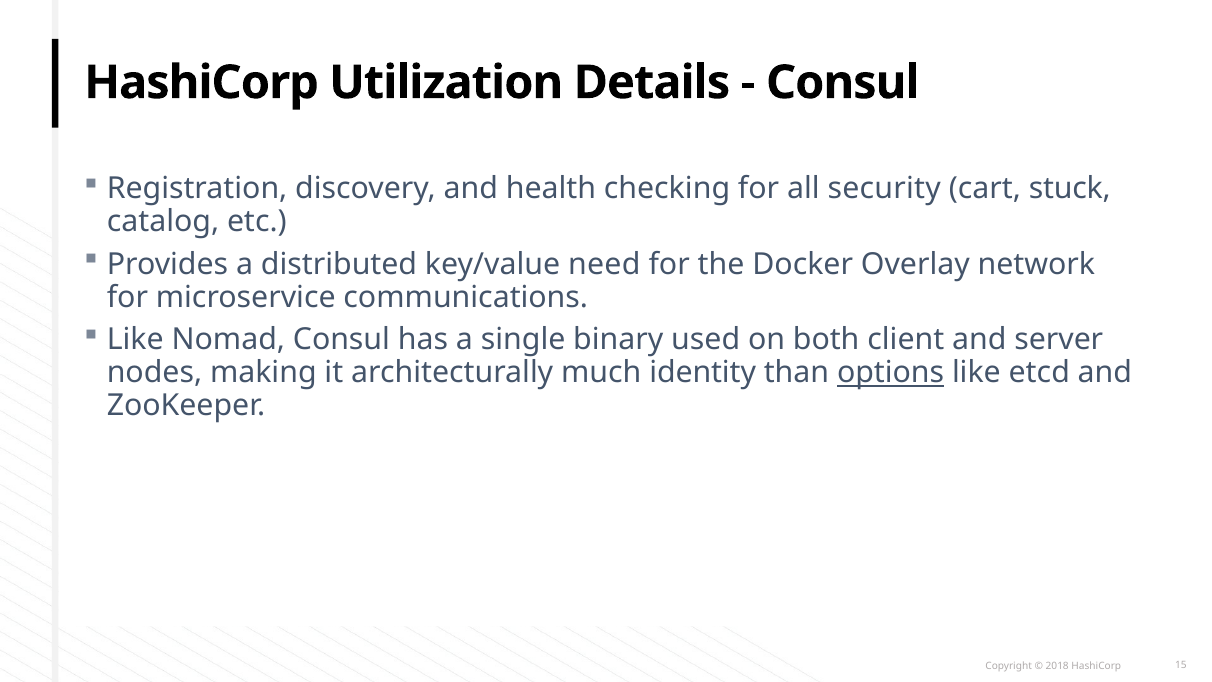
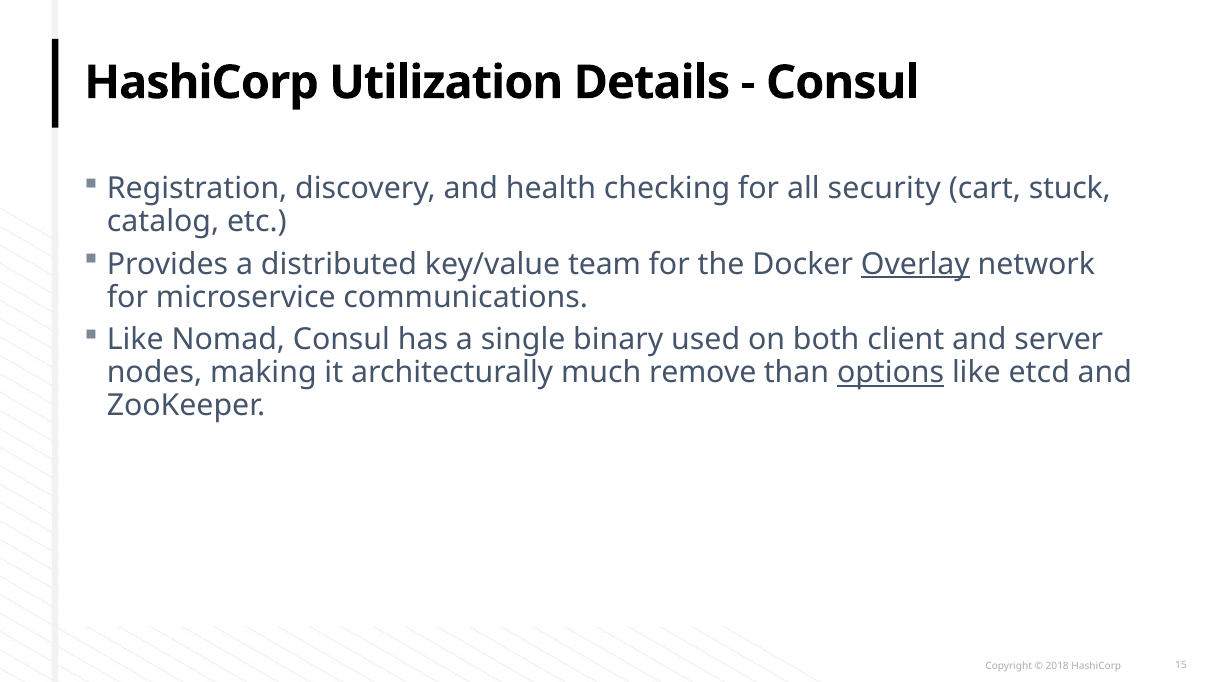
need: need -> team (605, 264)
Overlay underline: none -> present (915, 264)
identity: identity -> remove (703, 373)
